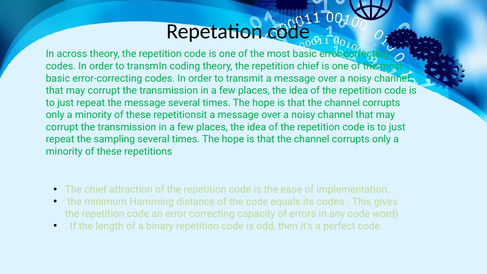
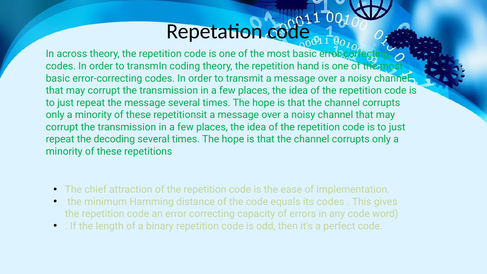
repetition chief: chief -> hand (308, 66)
sampling: sampling -> decoding (114, 139)
